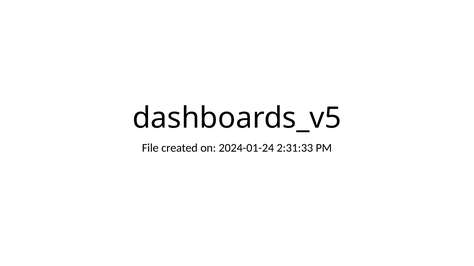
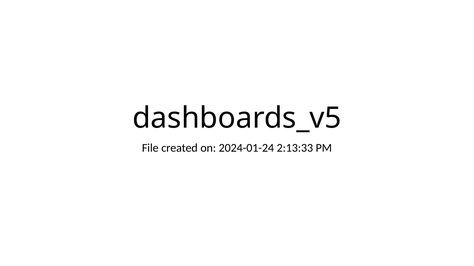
2:31:33: 2:31:33 -> 2:13:33 (295, 148)
